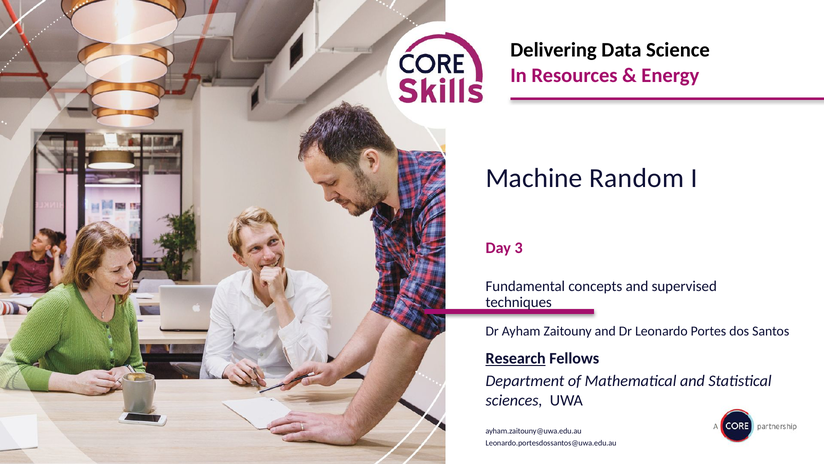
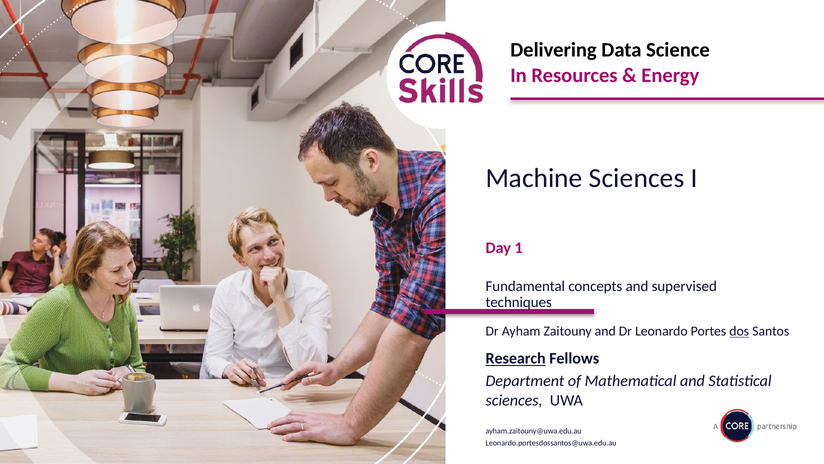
Machine Random: Random -> Sciences (637, 178)
3: 3 -> 1 (519, 248)
dos underline: none -> present (739, 331)
